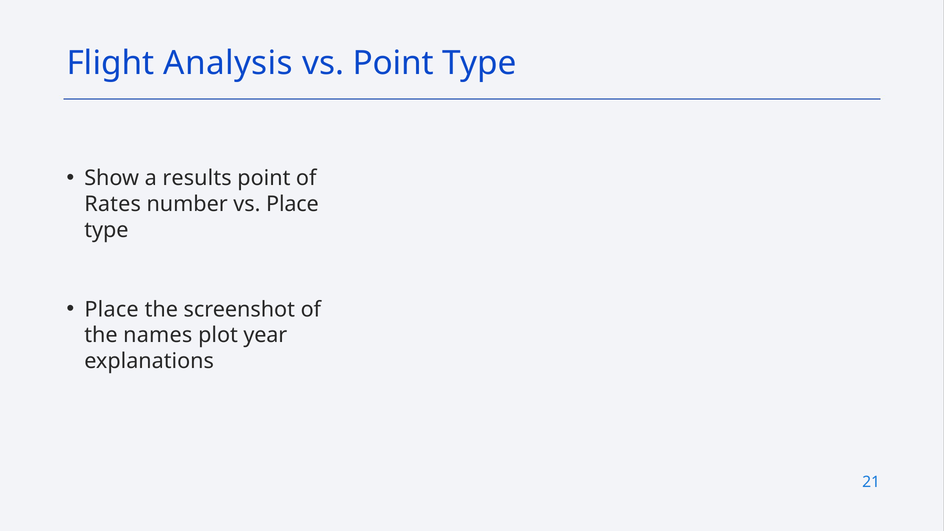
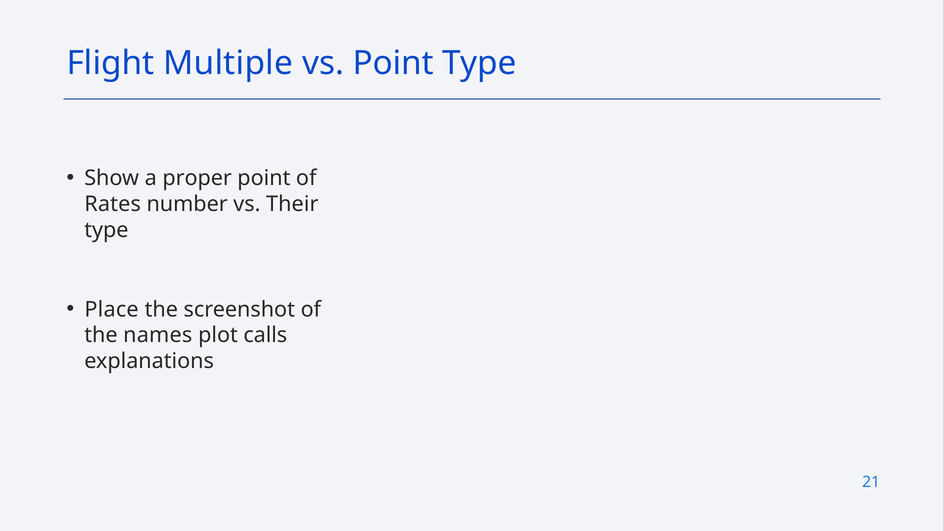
Analysis: Analysis -> Multiple (228, 63)
results: results -> proper (197, 178)
vs Place: Place -> Their (292, 204)
year: year -> calls (265, 335)
